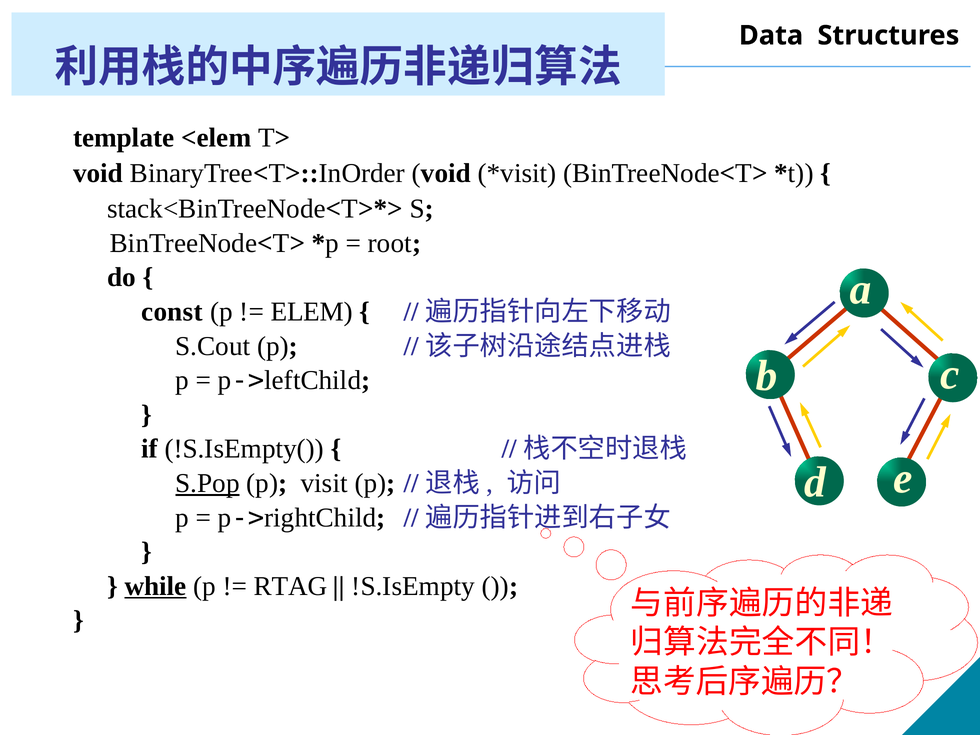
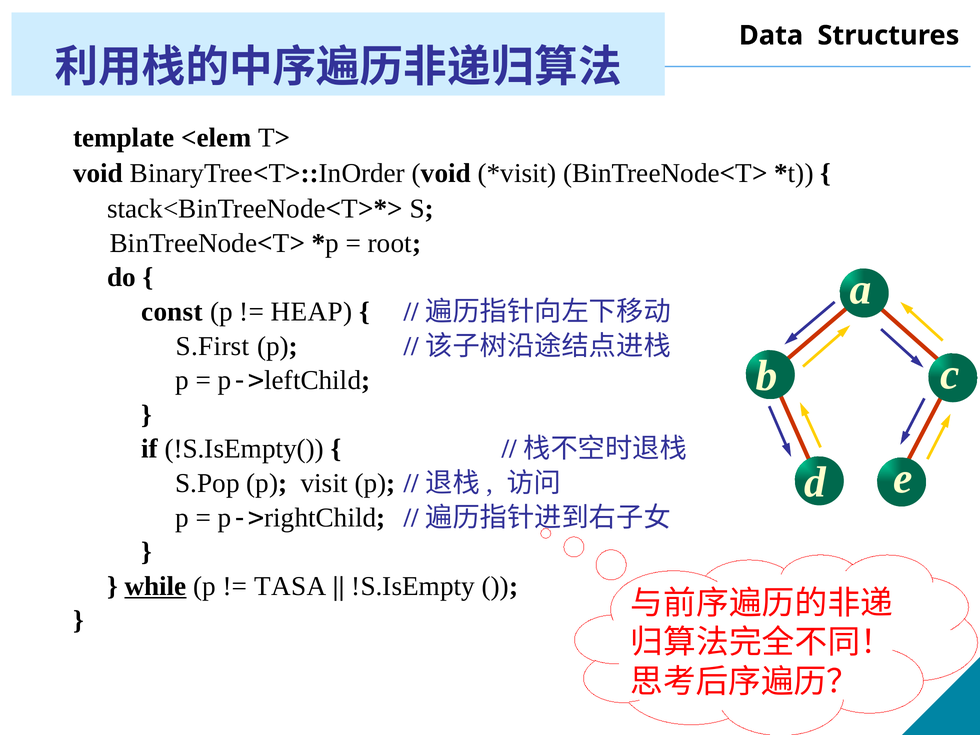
ELEM: ELEM -> HEAP (311, 312)
S.Cout: S.Cout -> S.First (213, 346)
S.Pop underline: present -> none (208, 483)
RTAG: RTAG -> TASA (290, 586)
